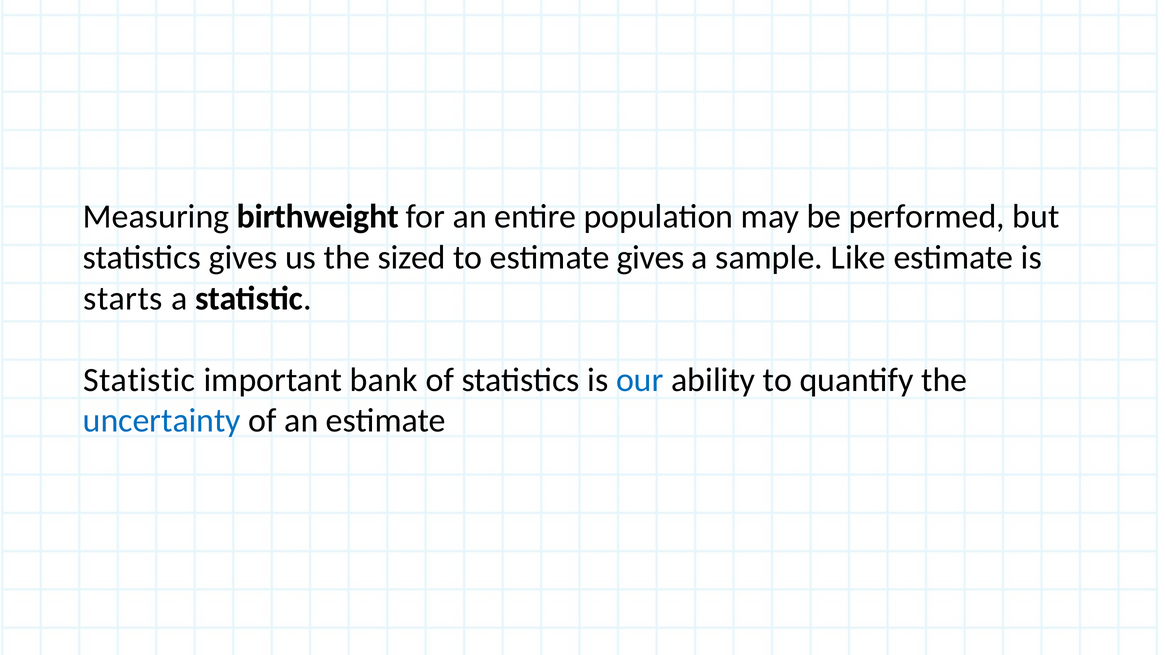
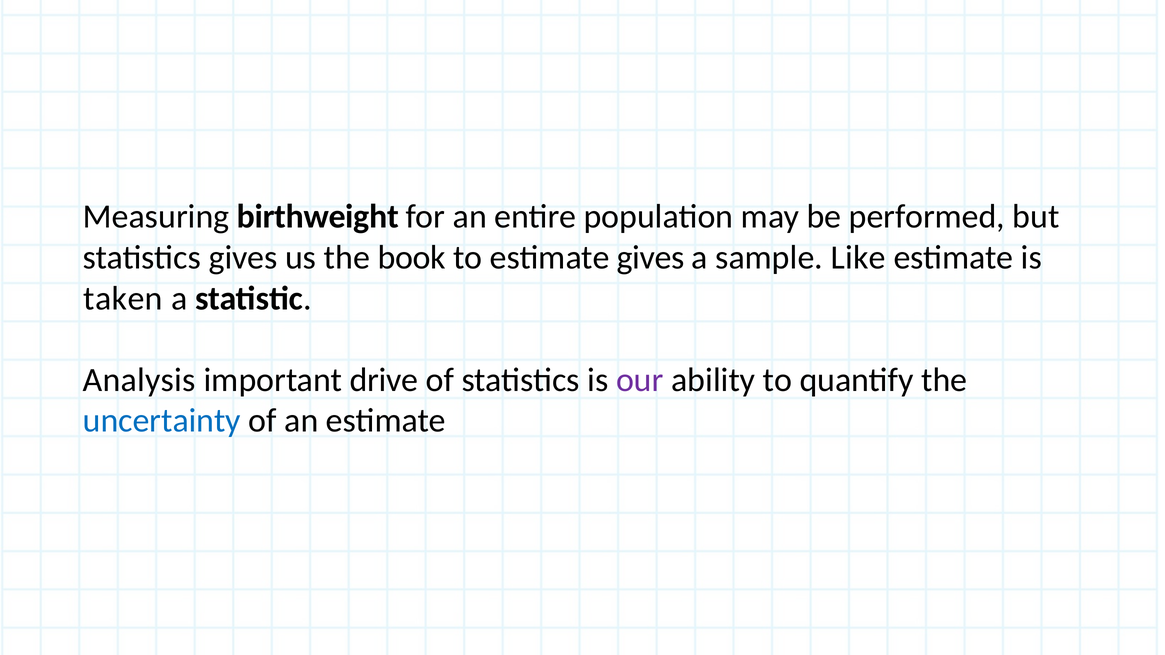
sized: sized -> book (412, 258)
starts: starts -> taken (123, 298)
Statistic: Statistic -> Analysis (139, 380)
bank: bank -> drive (384, 380)
our colour: blue -> purple (640, 380)
